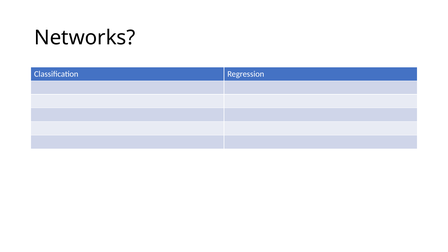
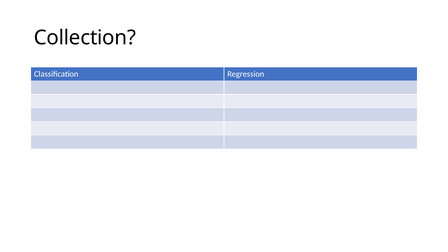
Networks: Networks -> Collection (85, 38)
